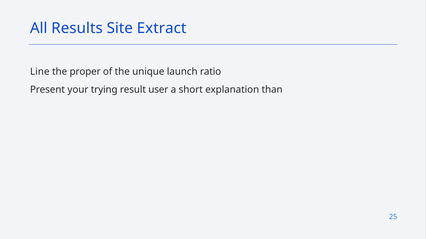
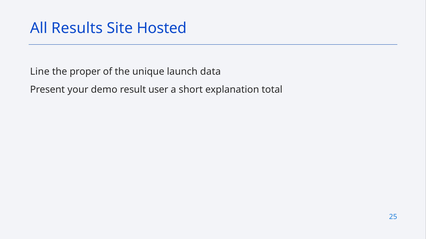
Extract: Extract -> Hosted (162, 28)
ratio: ratio -> data (210, 72)
trying: trying -> demo (104, 90)
than: than -> total (272, 90)
